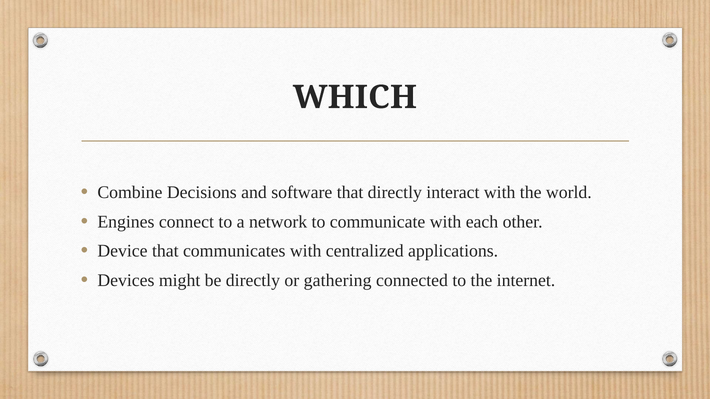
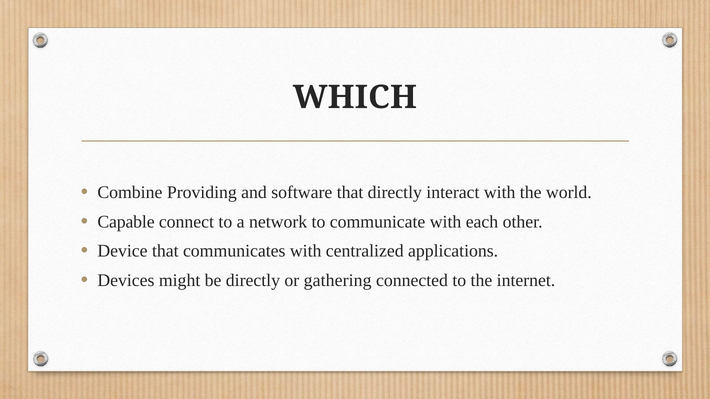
Decisions: Decisions -> Providing (202, 193)
Engines: Engines -> Capable (126, 222)
